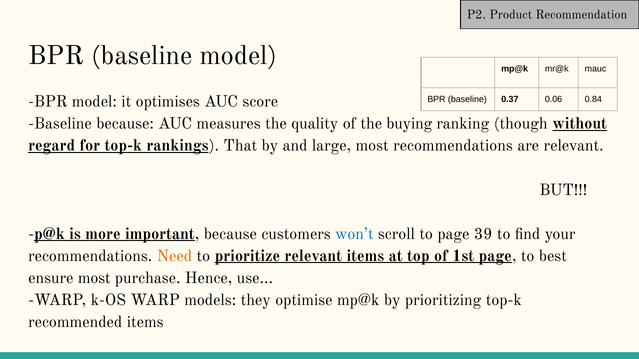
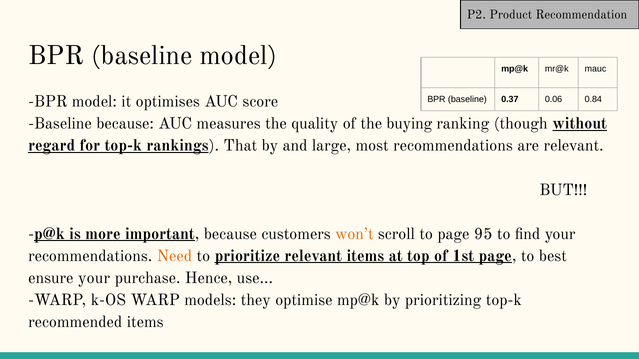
won’t colour: blue -> orange (354, 234)
39: 39 -> 95 (483, 234)
ensure most: most -> your (94, 278)
